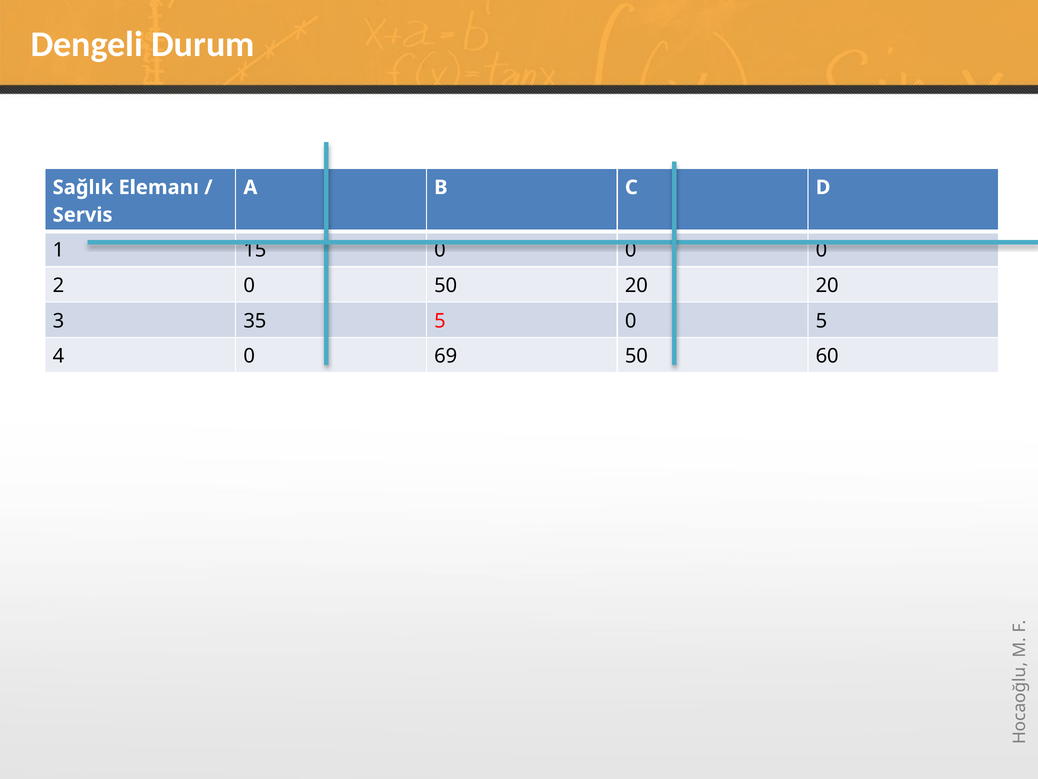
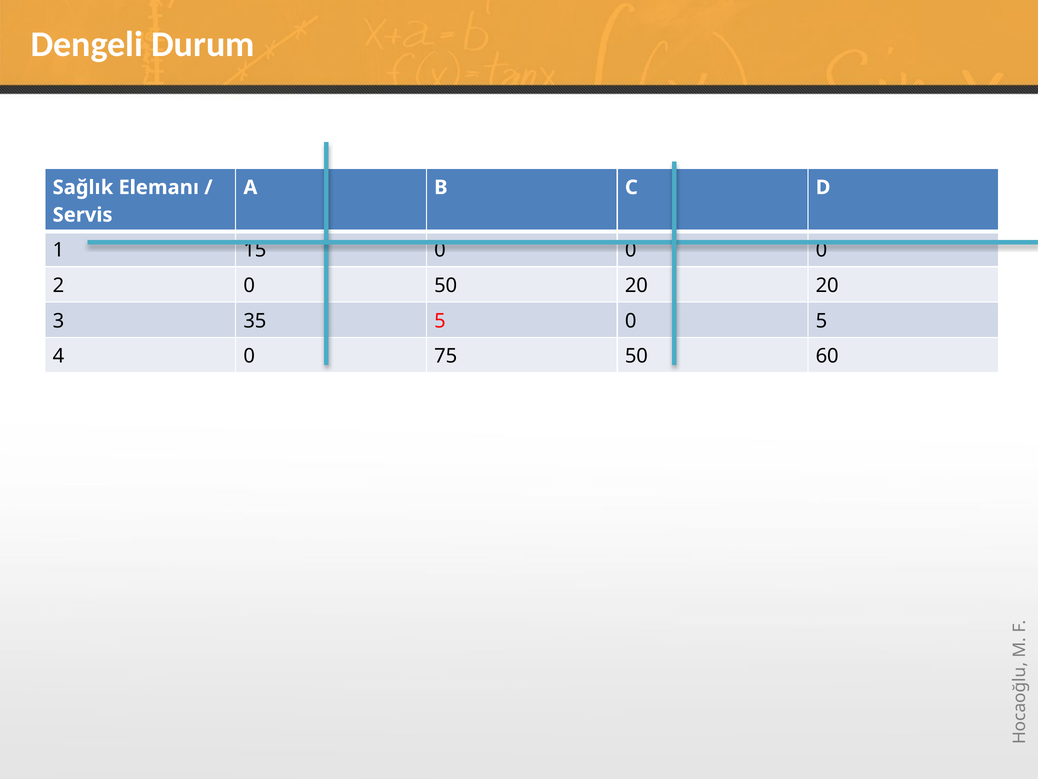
69: 69 -> 75 (446, 356)
